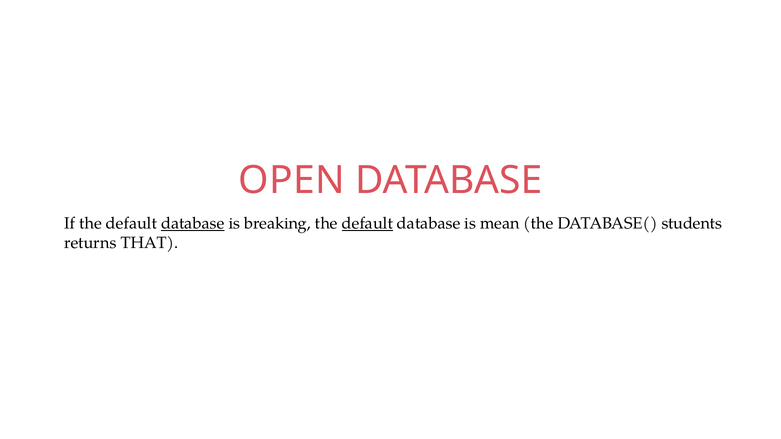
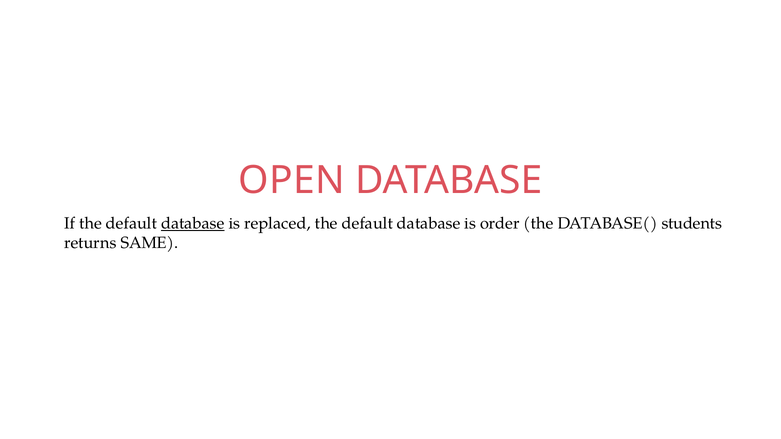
breaking: breaking -> replaced (277, 224)
default underline: present -> none (367, 224)
mean: mean -> order (500, 224)
THAT: THAT -> SAME (149, 243)
